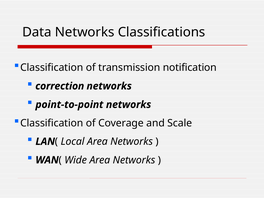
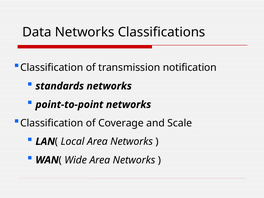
correction: correction -> standards (60, 86)
